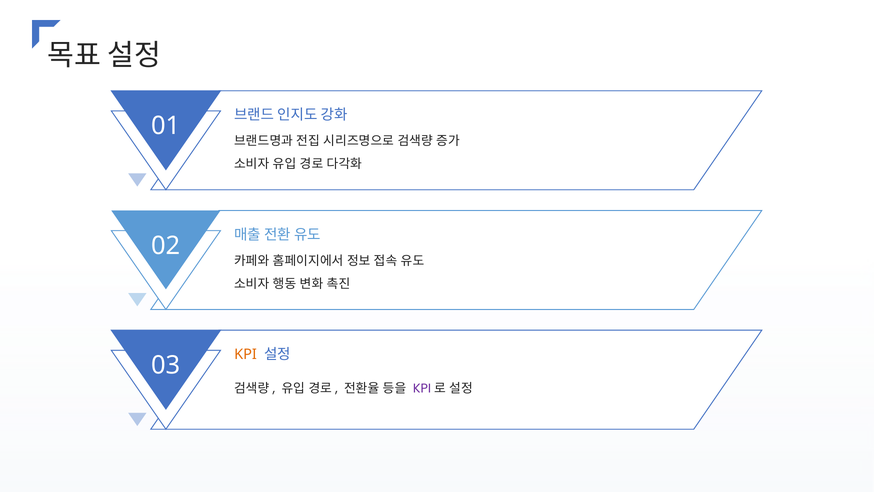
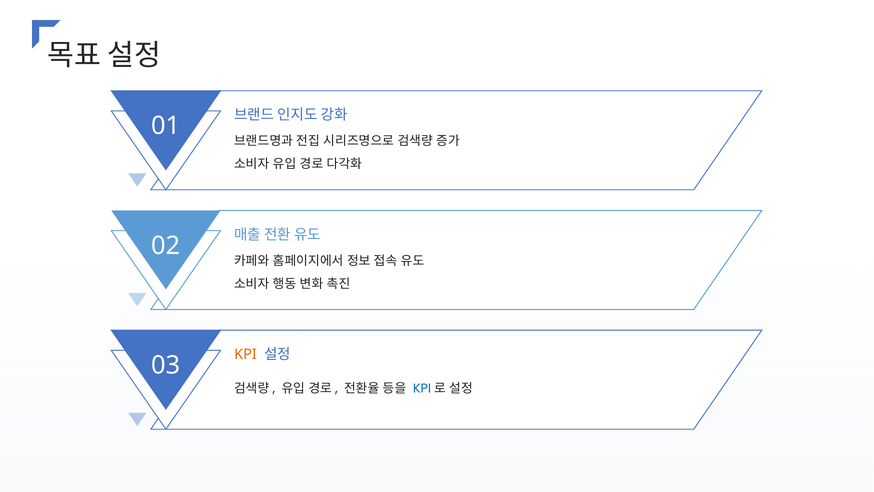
KPI colour: purple -> blue (422, 388)
